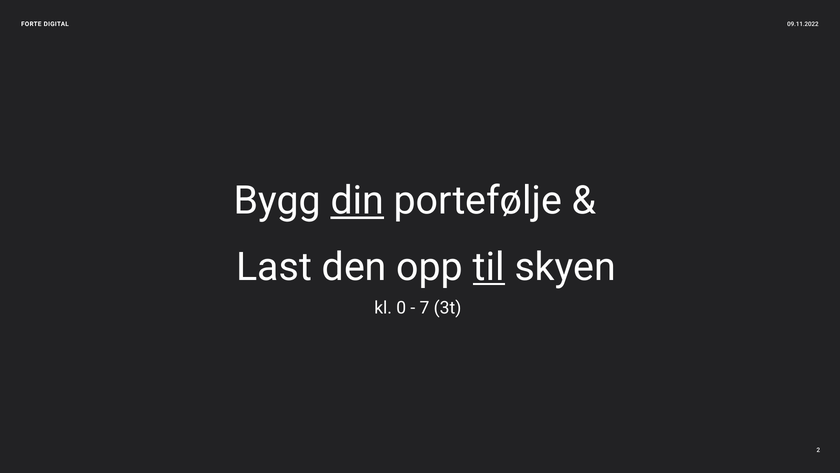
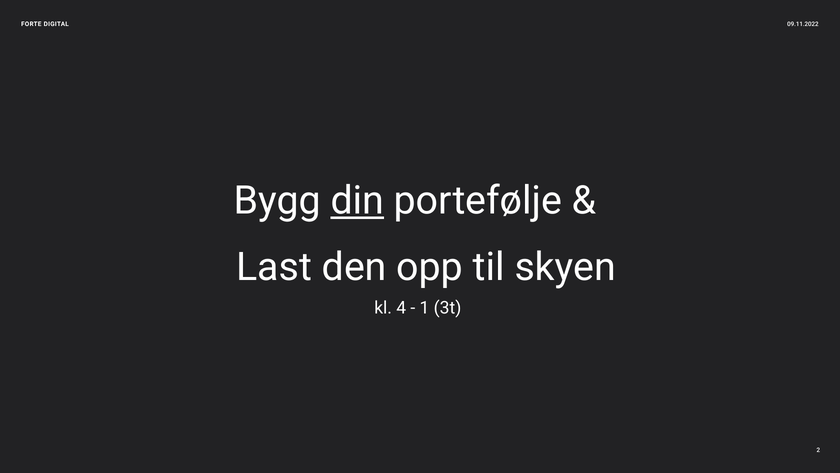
til underline: present -> none (489, 267)
0: 0 -> 4 (401, 308)
7: 7 -> 1 (424, 308)
